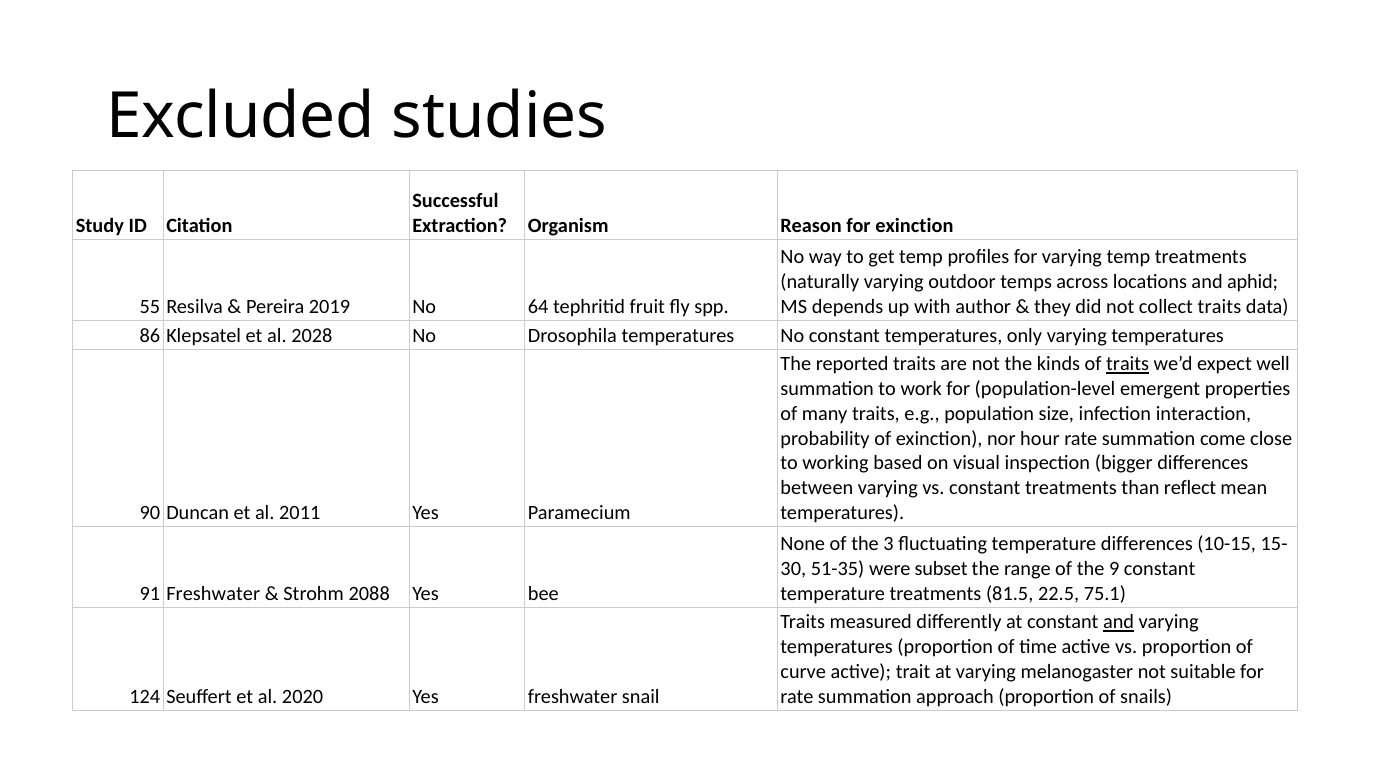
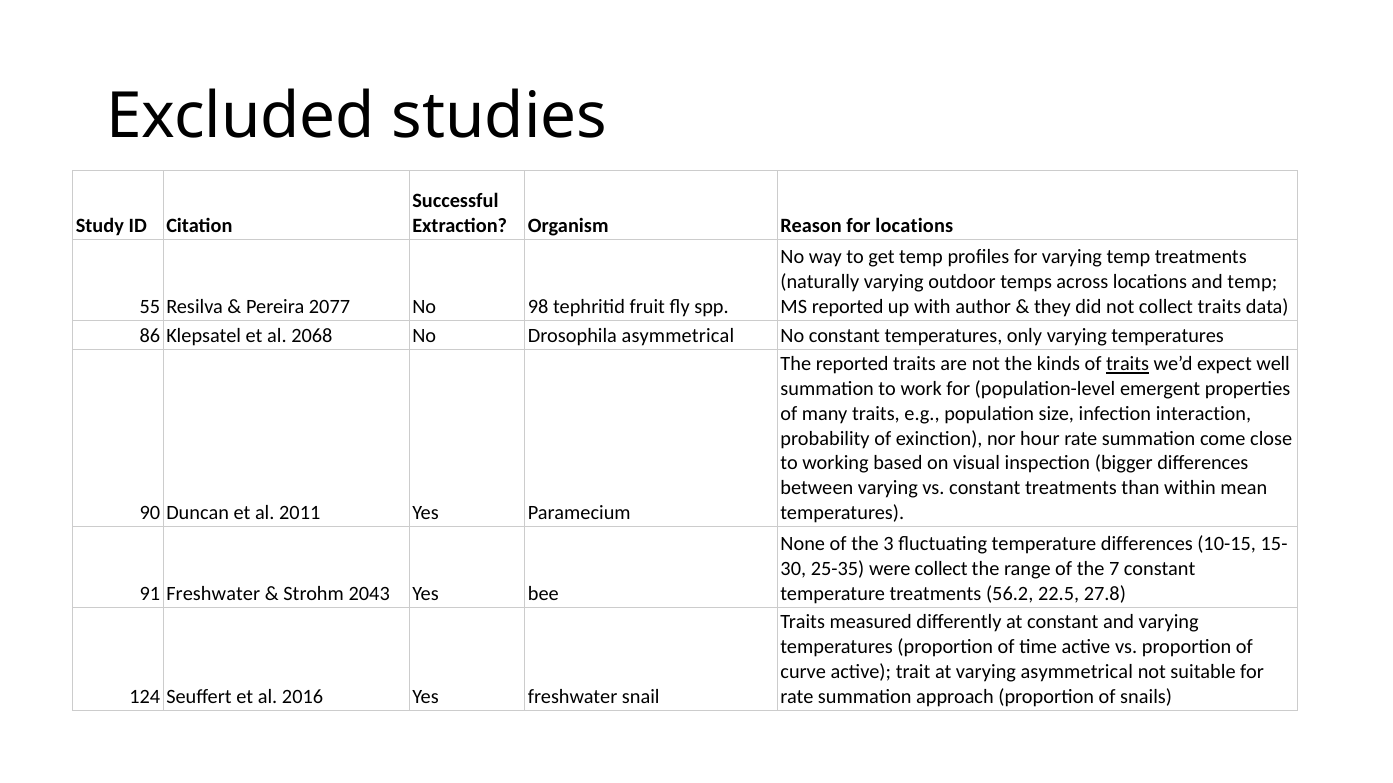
for exinction: exinction -> locations (914, 226)
and aphid: aphid -> temp (1252, 282)
2019: 2019 -> 2077 (330, 307)
64: 64 -> 98 (538, 307)
MS depends: depends -> reported (848, 307)
2028: 2028 -> 2068 (312, 336)
Drosophila temperatures: temperatures -> asymmetrical (678, 336)
reflect: reflect -> within (1190, 488)
51-35: 51-35 -> 25-35 (838, 569)
were subset: subset -> collect (941, 569)
9: 9 -> 7 (1114, 569)
2088: 2088 -> 2043 (369, 594)
81.5: 81.5 -> 56.2 (1010, 594)
75.1: 75.1 -> 27.8 (1105, 594)
and underline: present -> none (1119, 623)
varying melanogaster: melanogaster -> asymmetrical (1077, 672)
2020: 2020 -> 2016 (303, 697)
